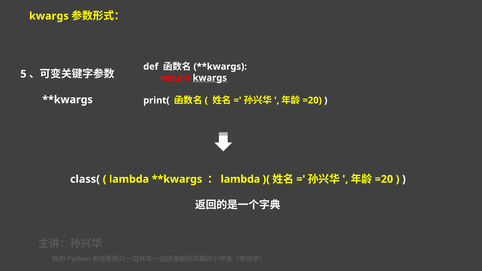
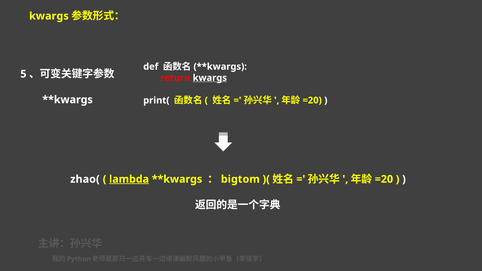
class(: class( -> zhao( (85, 179)
lambda underline: none -> present (129, 179)
lambda: lambda -> bigtom (240, 179)
